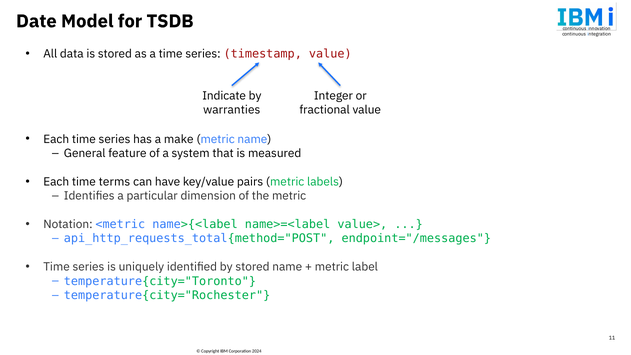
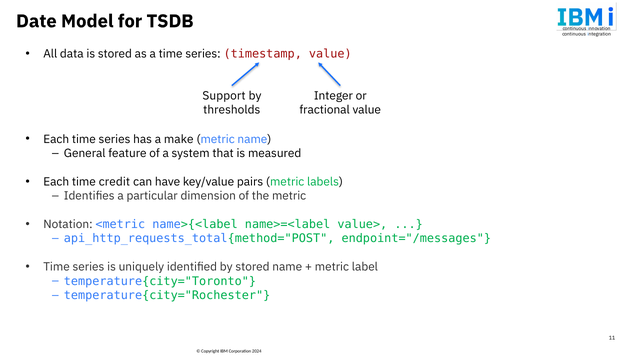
Indicate: Indicate -> Support (224, 96)
warranties: warranties -> thresholds (232, 110)
terms: terms -> credit (114, 182)
